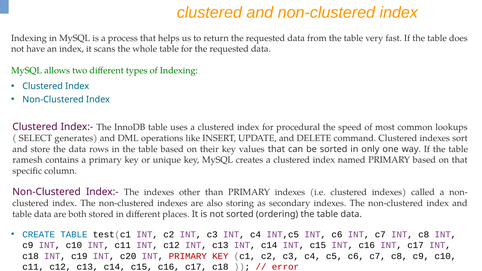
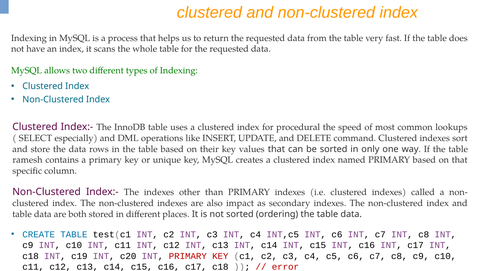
generates: generates -> especially (76, 138)
storing: storing -> impact (240, 203)
